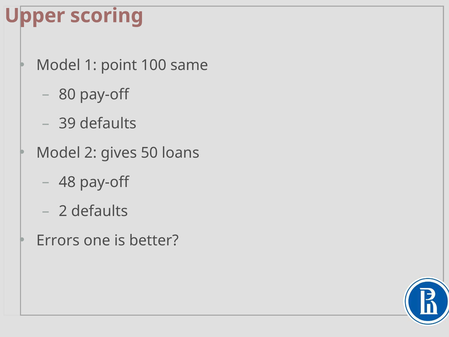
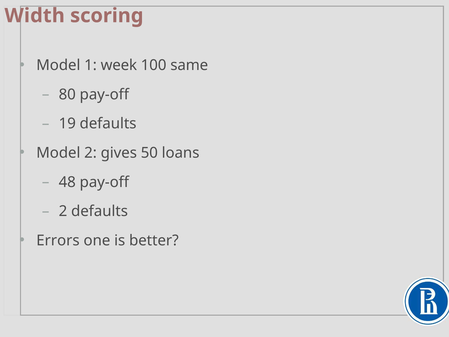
Upper: Upper -> Width (35, 16)
point: point -> week (119, 65)
39: 39 -> 19 (67, 124)
